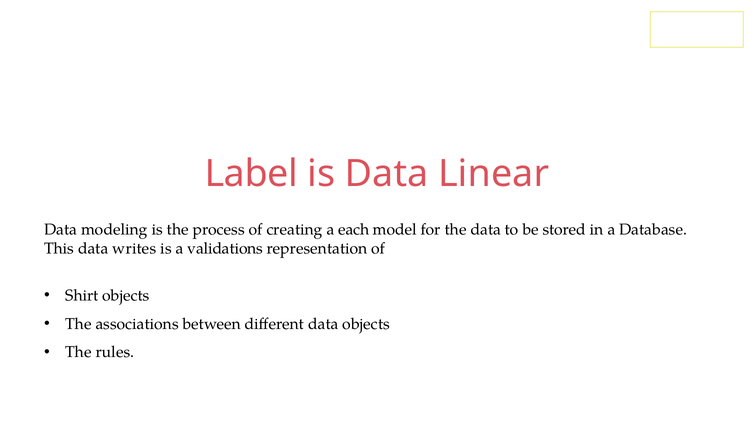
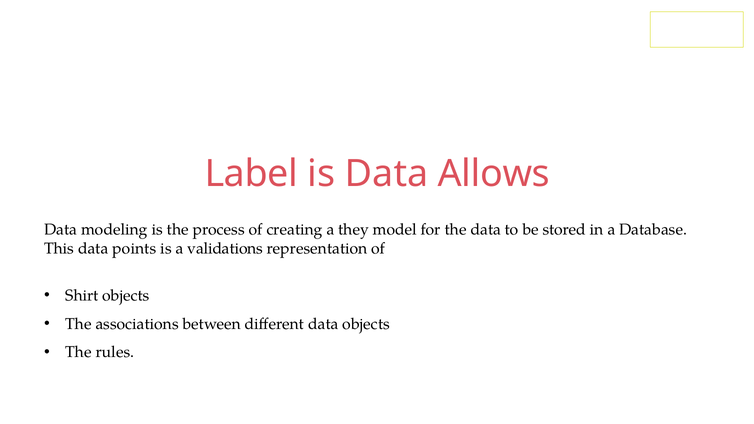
Linear: Linear -> Allows (494, 174)
each: each -> they (354, 230)
writes: writes -> points (134, 249)
